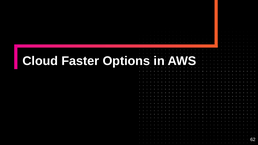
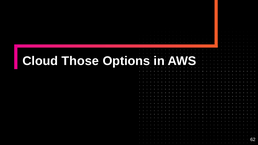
Faster: Faster -> Those (80, 61)
